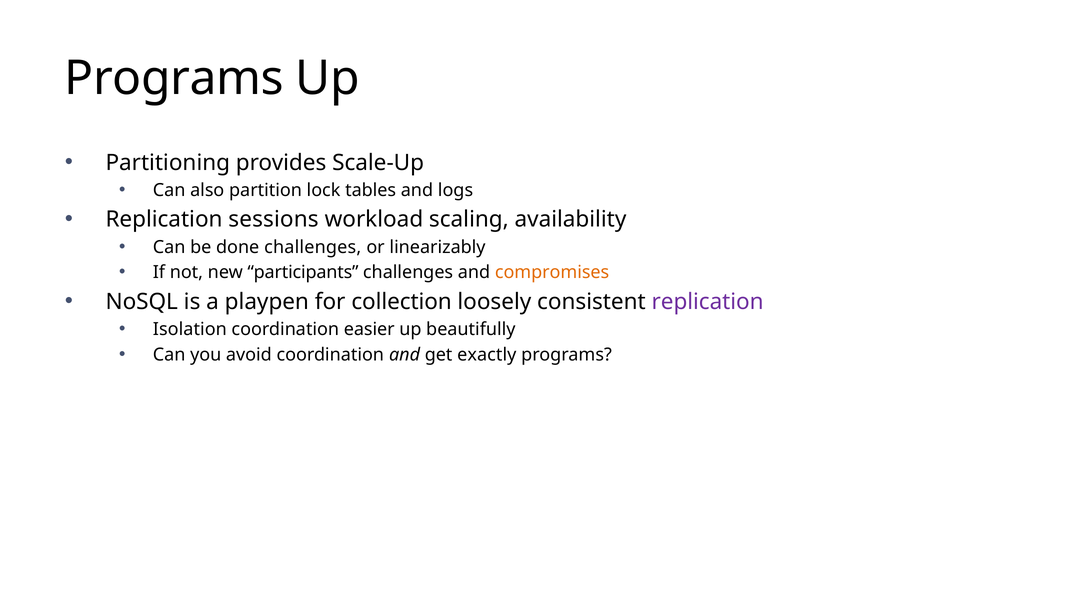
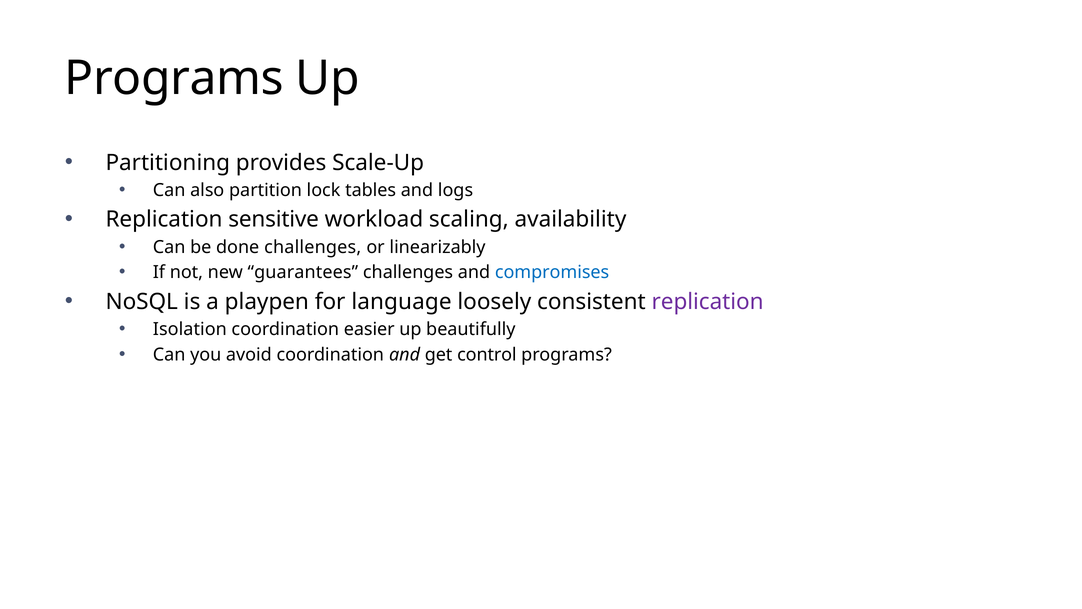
sessions: sessions -> sensitive (274, 219)
participants: participants -> guarantees (303, 272)
compromises colour: orange -> blue (552, 272)
collection: collection -> language (401, 301)
exactly: exactly -> control (487, 354)
